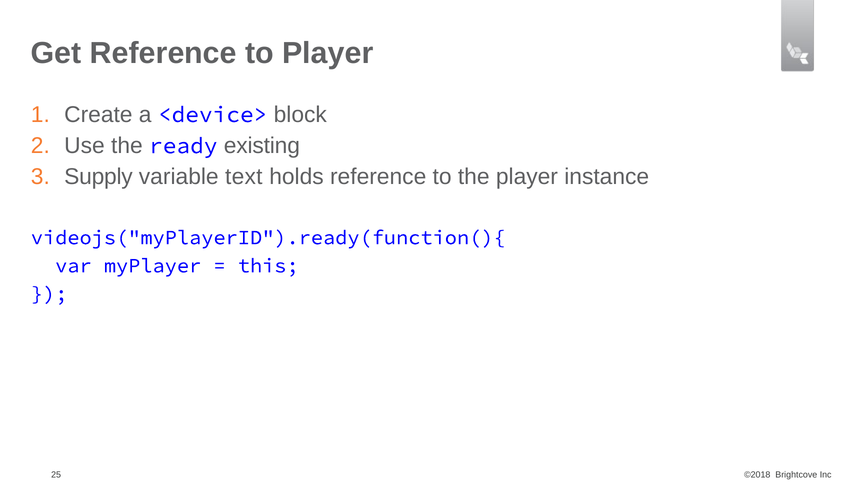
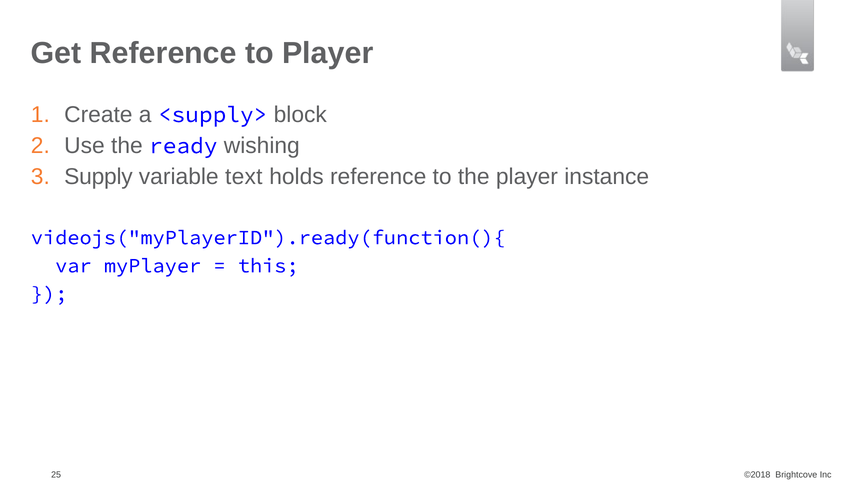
<device>: <device> -> <supply> (213, 114)
existing: existing -> wishing (262, 146)
